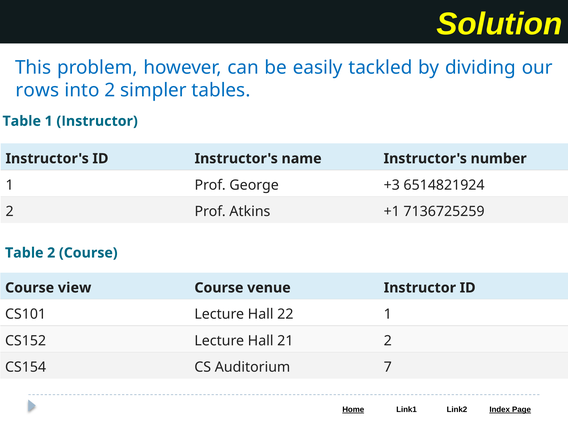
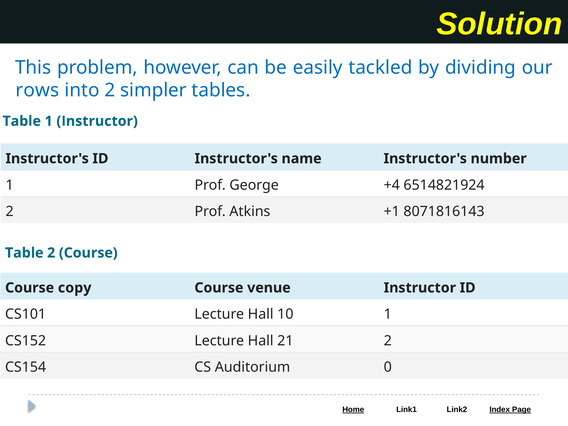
+3: +3 -> +4 (392, 185)
7136725259: 7136725259 -> 8071816143 (444, 212)
view: view -> copy (75, 288)
22: 22 -> 10 (285, 314)
7: 7 -> 0 (388, 367)
